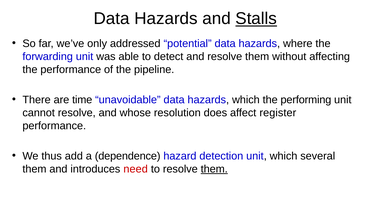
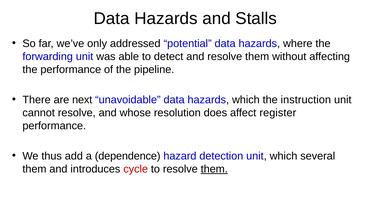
Stalls underline: present -> none (256, 19)
time: time -> next (82, 100)
performing: performing -> instruction (306, 100)
need: need -> cycle (136, 169)
